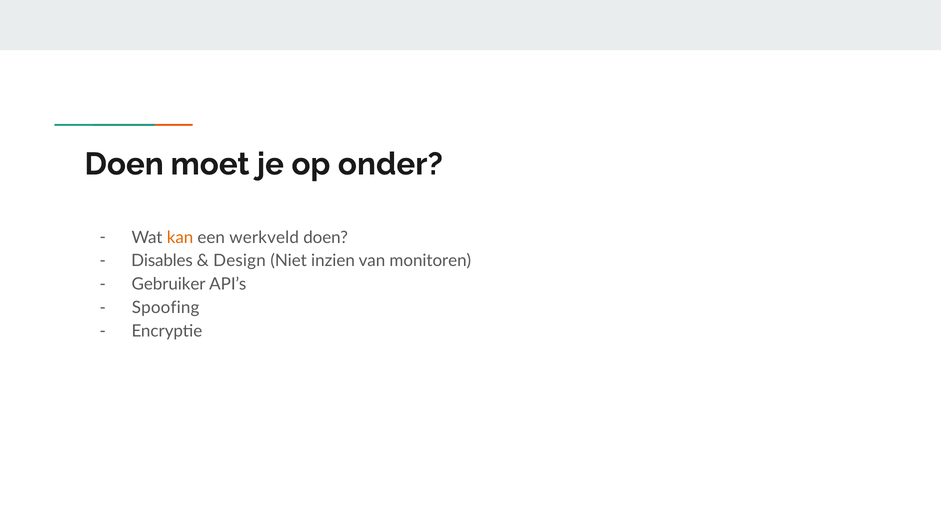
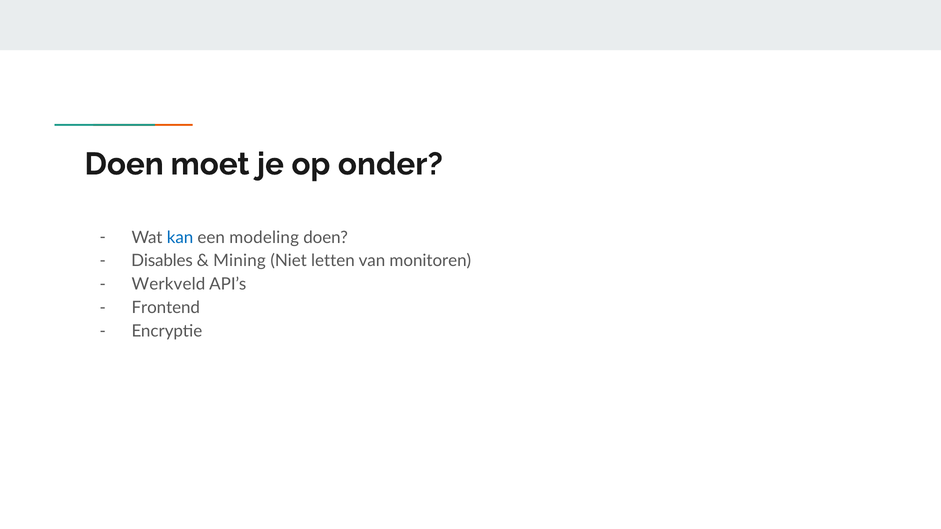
kan colour: orange -> blue (180, 238)
werkveld: werkveld -> modeling (264, 238)
Design: Design -> Mining (239, 261)
inzien: inzien -> letten (333, 261)
Gebruiker: Gebruiker -> Werkveld (168, 284)
Spoofing: Spoofing -> Frontend (166, 308)
